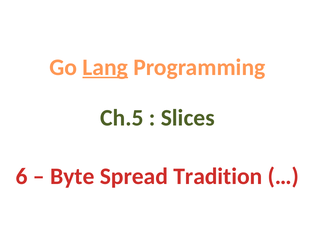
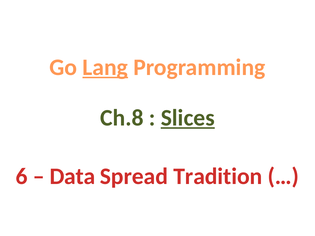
Ch.5: Ch.5 -> Ch.8 (122, 118)
Slices underline: none -> present (188, 118)
Byte: Byte -> Data (72, 176)
